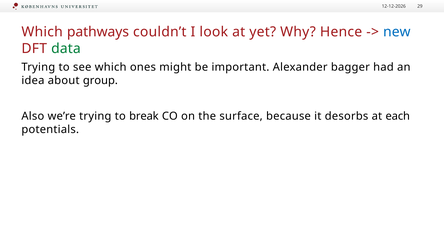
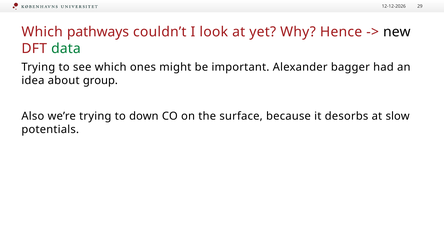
new colour: blue -> black (397, 32)
break: break -> down (144, 116)
each: each -> slow (398, 116)
